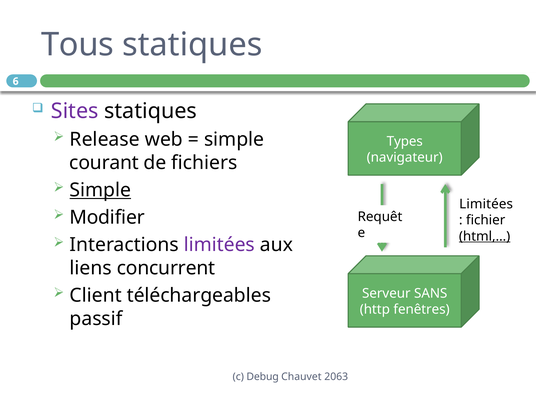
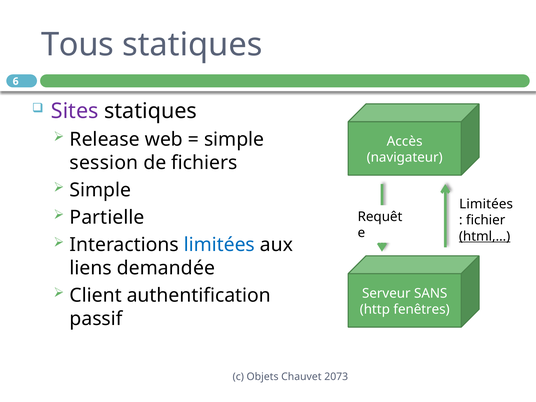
Types: Types -> Accès (405, 141)
courant: courant -> session (104, 163)
Simple underline: present -> none (100, 190)
Modifier: Modifier -> Partielle (107, 217)
limitées colour: purple -> blue (219, 245)
concurrent: concurrent -> demandée (166, 268)
téléchargeables: téléchargeables -> authentification (199, 296)
Debug: Debug -> Objets (263, 377)
2063: 2063 -> 2073 (336, 377)
